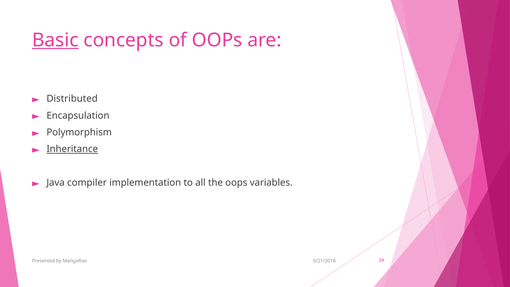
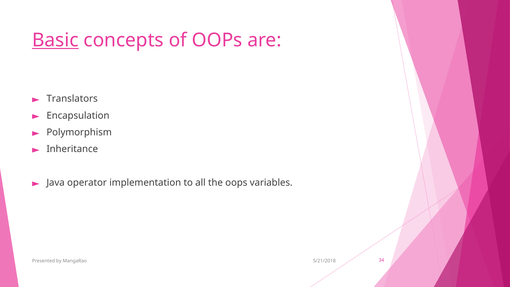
Distributed: Distributed -> Translators (72, 99)
Inheritance underline: present -> none (72, 149)
compiler: compiler -> operator (87, 183)
